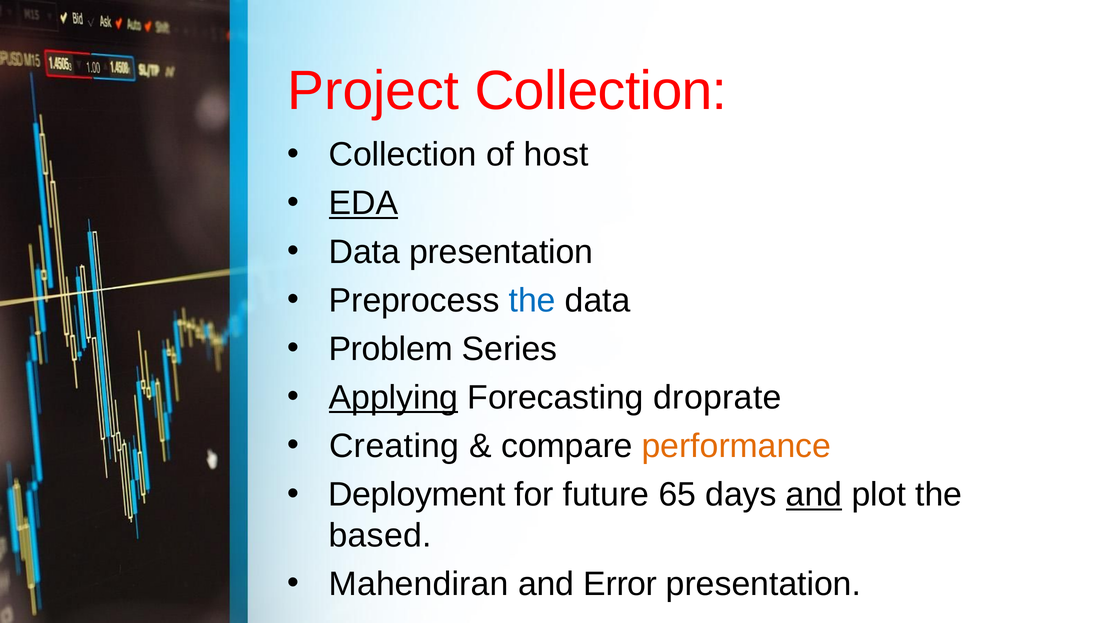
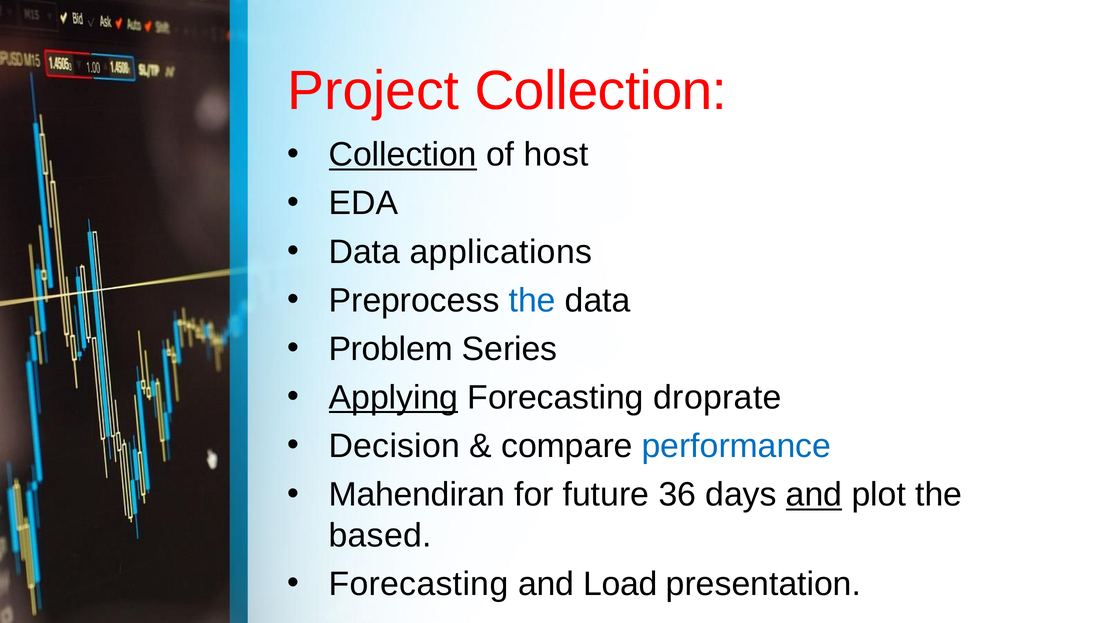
Collection underline: none -> present (403, 155)
EDA underline: present -> none (363, 203)
Data presentation: presentation -> applications (501, 252)
Creating: Creating -> Decision (394, 446)
performance colour: orange -> blue (736, 446)
Deployment: Deployment -> Mahendiran (417, 495)
65: 65 -> 36 (677, 495)
Mahendiran: Mahendiran -> Forecasting (419, 584)
Error: Error -> Load (620, 584)
